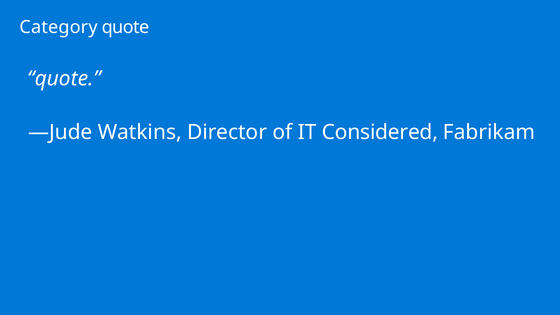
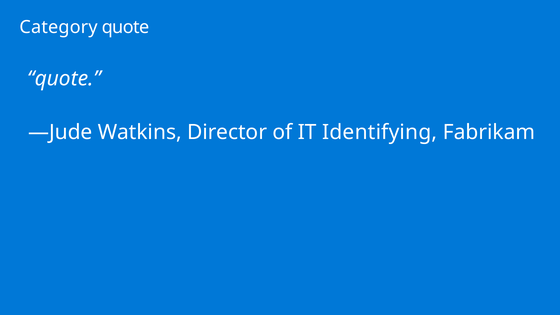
Considered: Considered -> Identifying (380, 132)
